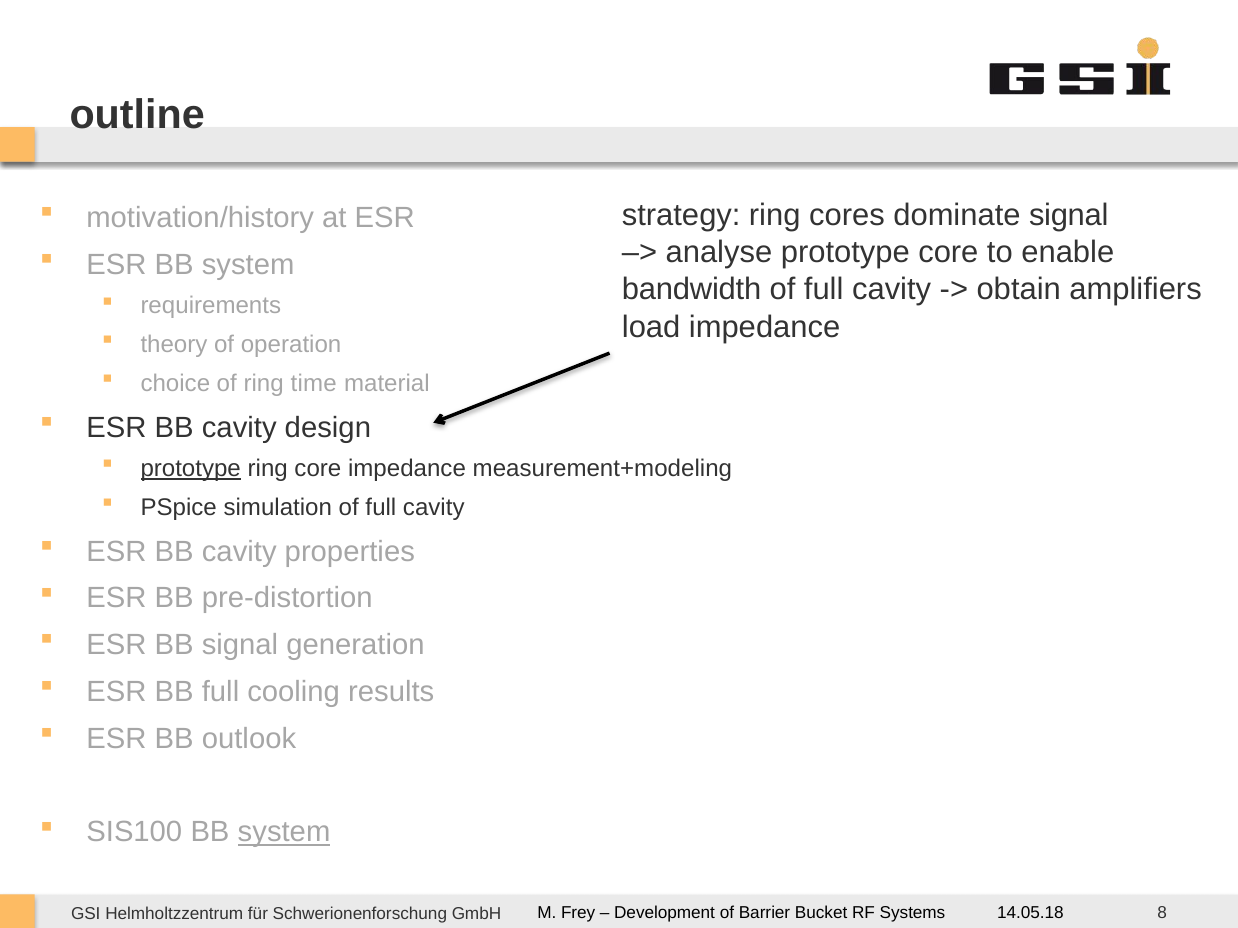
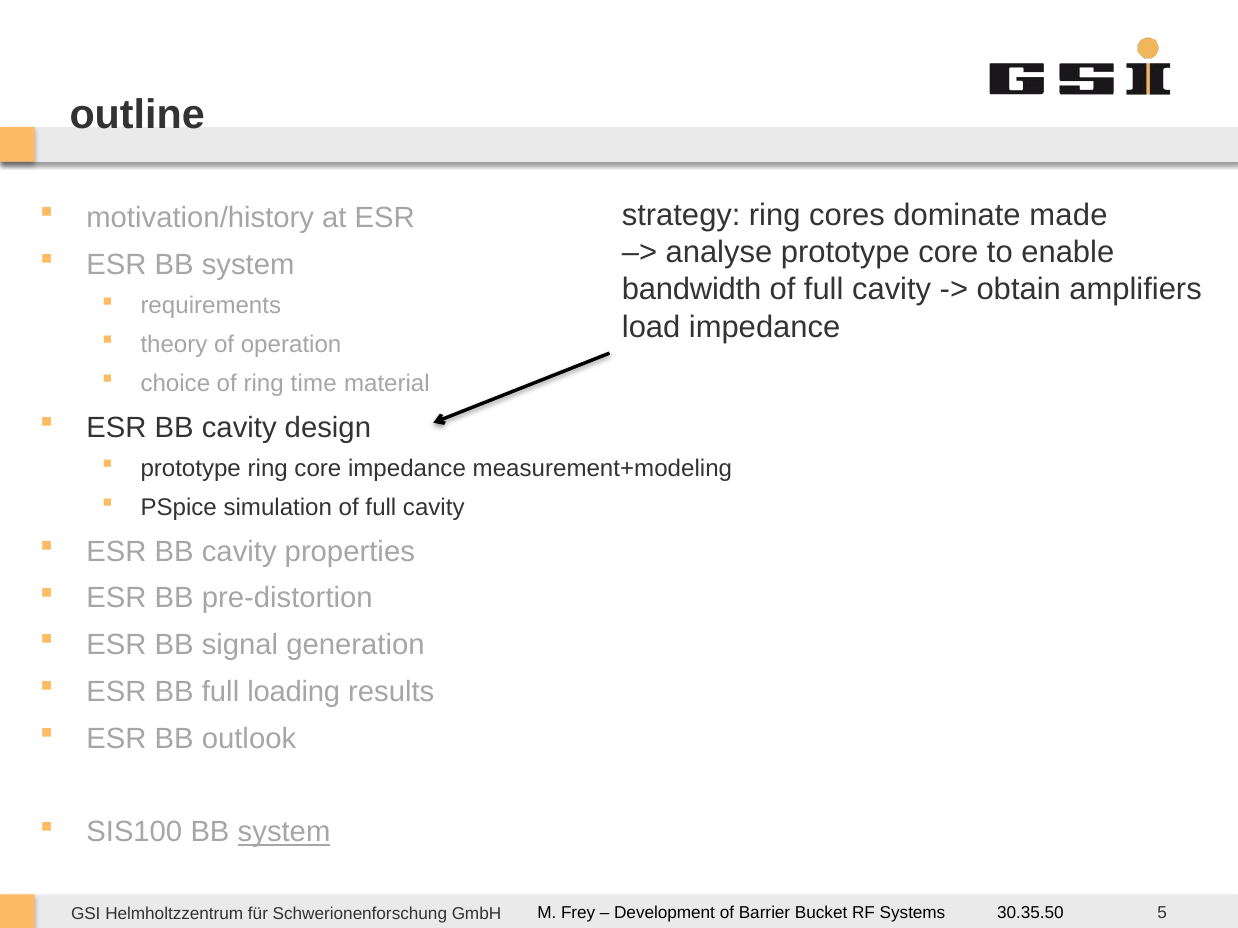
dominate signal: signal -> made (1068, 216)
prototype underline: present -> none (191, 469)
cooling: cooling -> loading (294, 692)
14.05.18: 14.05.18 -> 30.35.50 (1030, 913)
8: 8 -> 5 (1162, 913)
